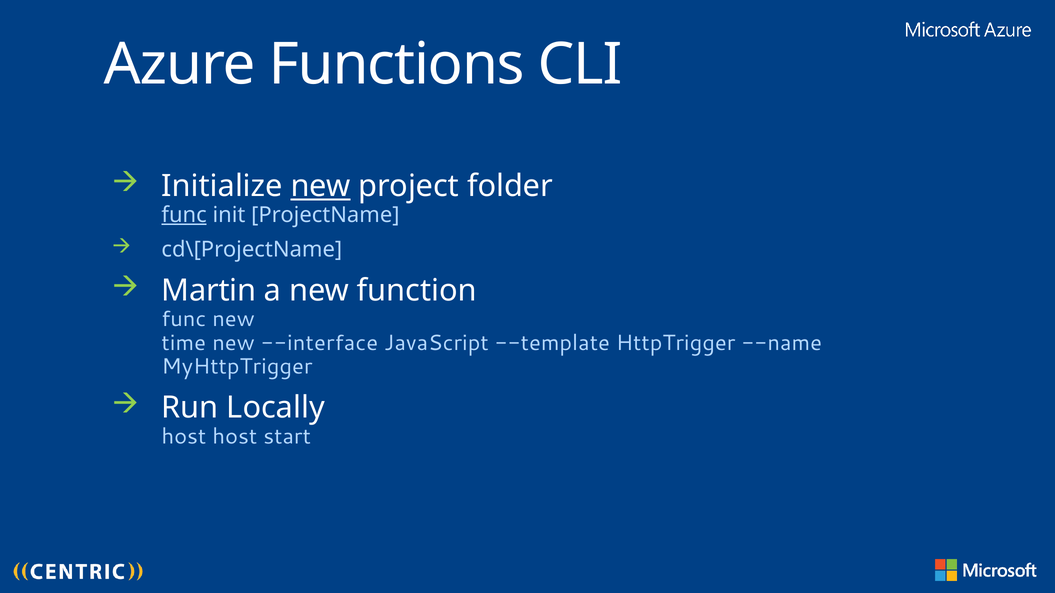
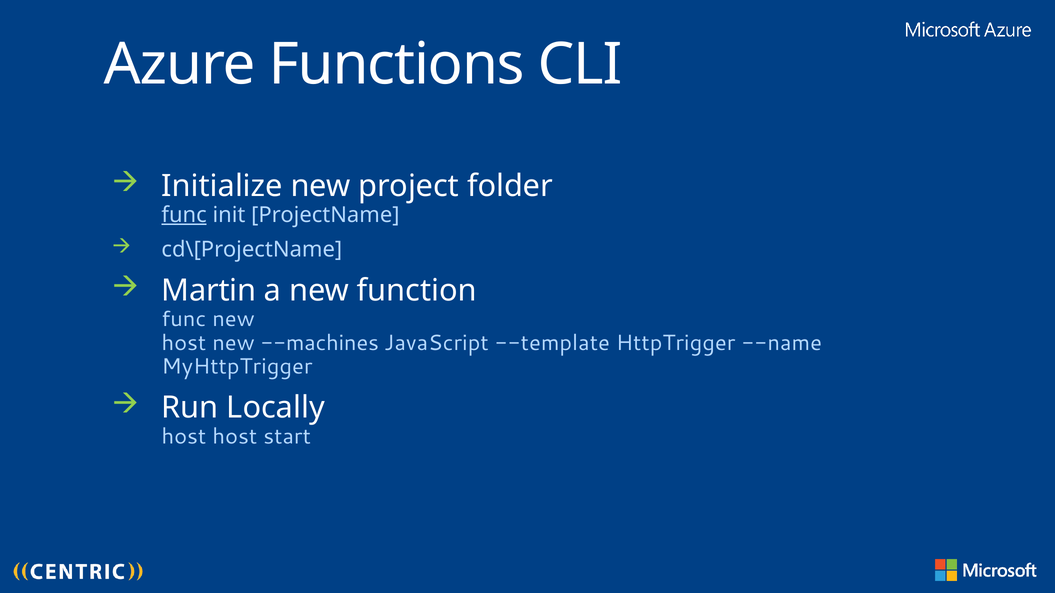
new underline: present -> none (321, 186)
time: time -> host (184, 343)
--interface: --interface -> --machines (320, 343)
